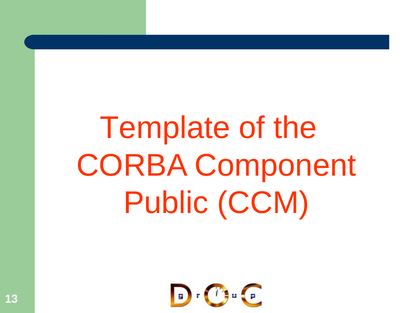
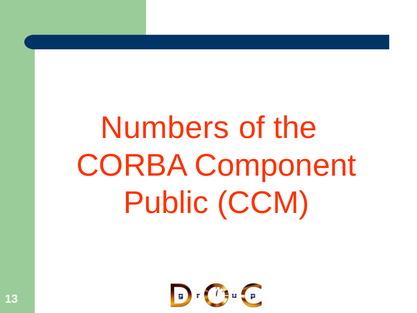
Template: Template -> Numbers (165, 128)
